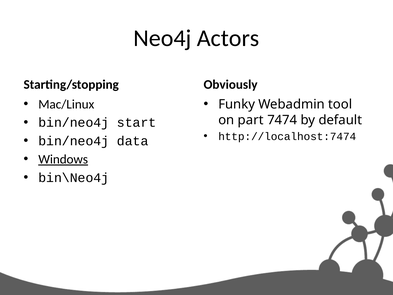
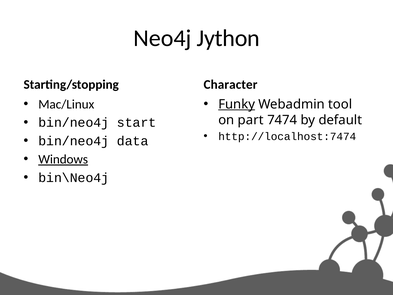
Actors: Actors -> Jython (228, 38)
Obviously: Obviously -> Character (231, 85)
Funky underline: none -> present (237, 104)
